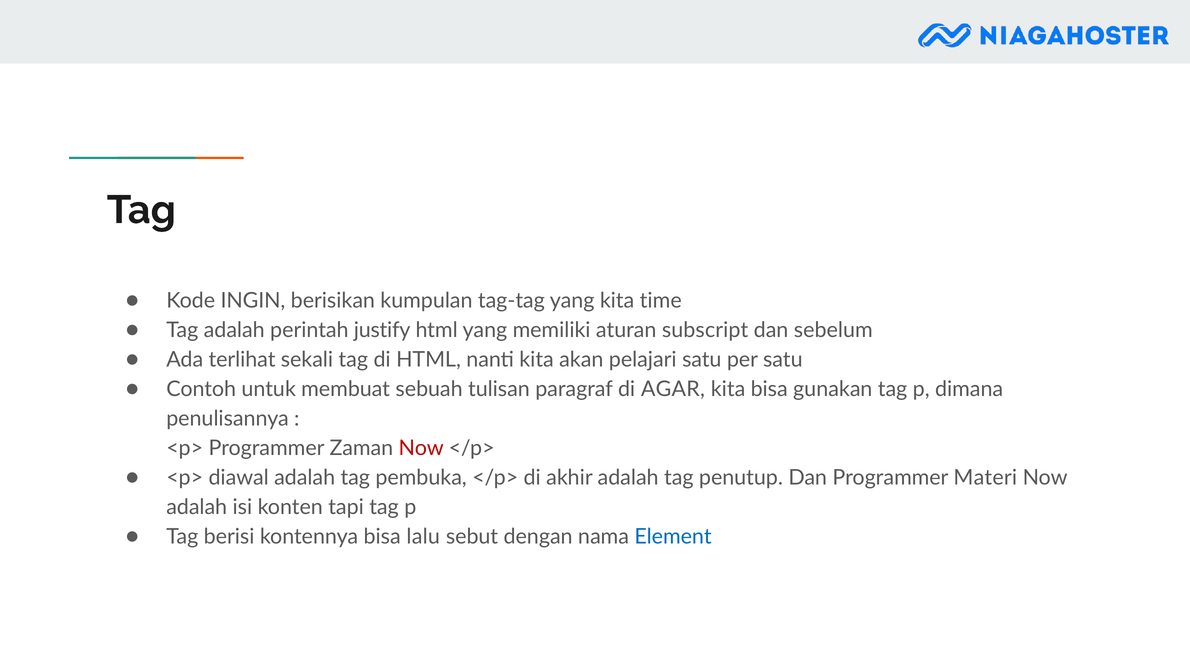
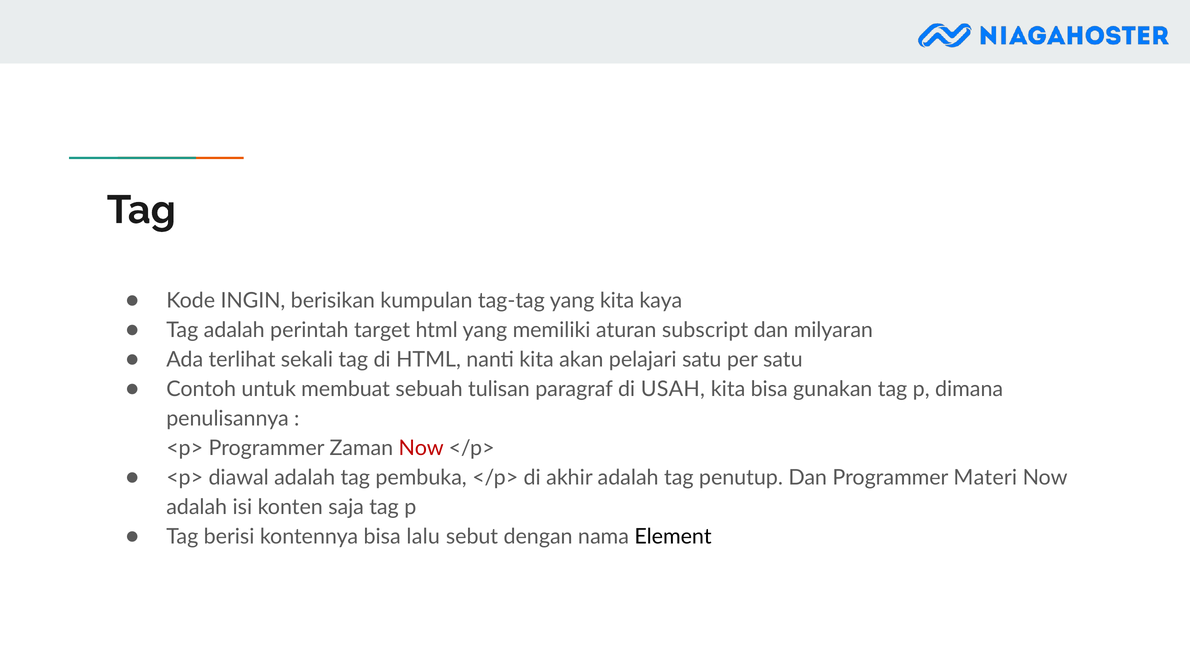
time: time -> kaya (661, 301)
justify: justify -> target (382, 330)
sebelum: sebelum -> milyaran (833, 330)
AGAR: AGAR -> USAH (673, 389)
tapi: tapi -> saja (346, 507)
Element colour: blue -> black (673, 537)
